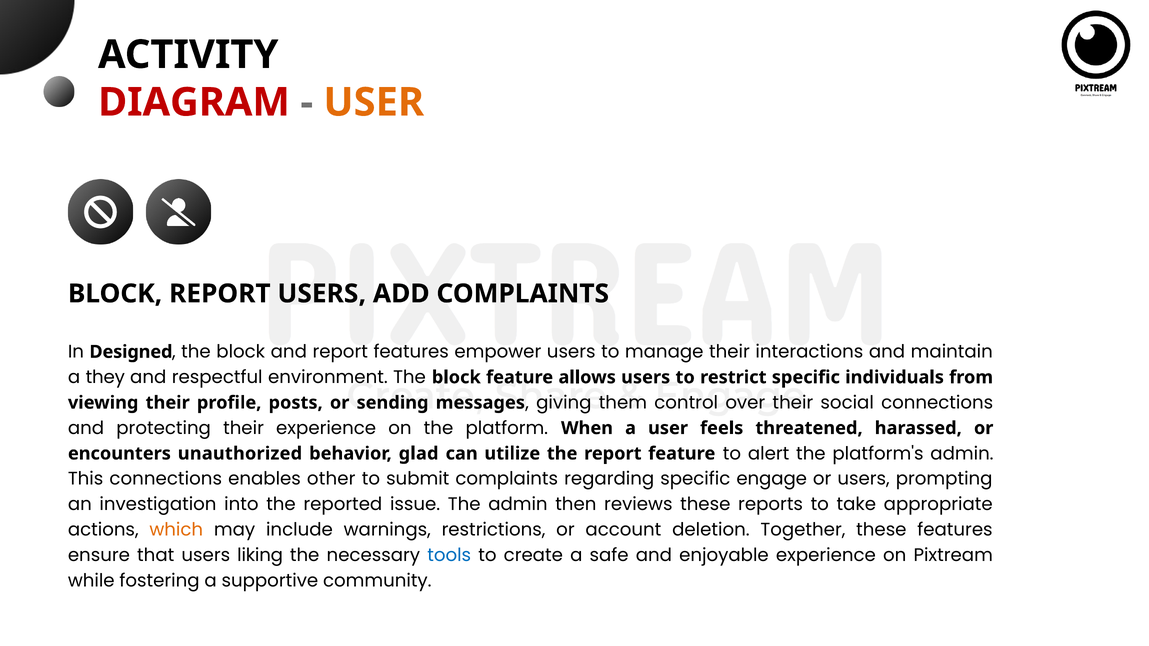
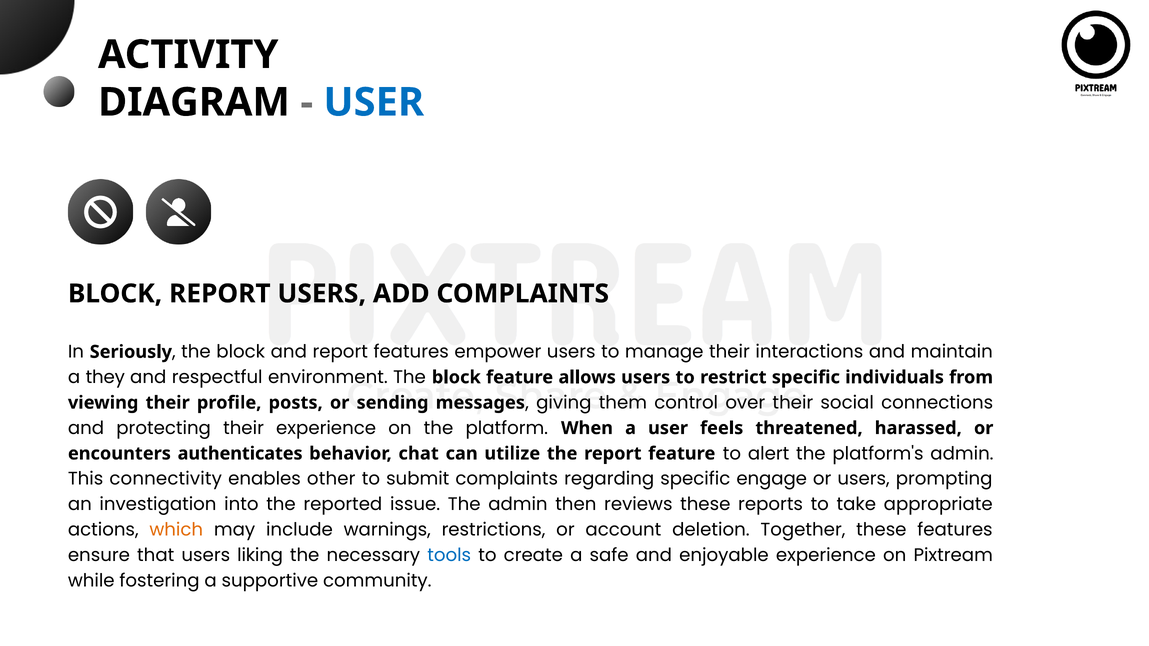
DIAGRAM colour: red -> black (194, 102)
USER colour: orange -> blue (374, 102)
Designed: Designed -> Seriously (131, 352)
unauthorized: unauthorized -> authenticates (240, 454)
glad: glad -> chat (419, 454)
This connections: connections -> connectivity (166, 479)
